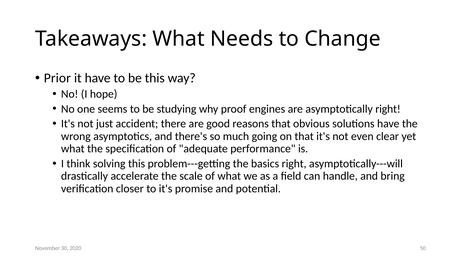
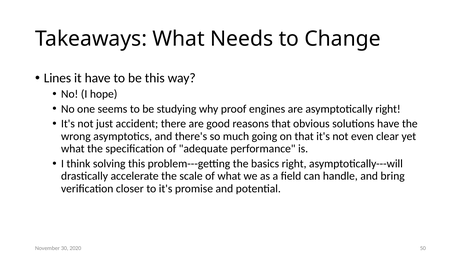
Prior: Prior -> Lines (57, 78)
